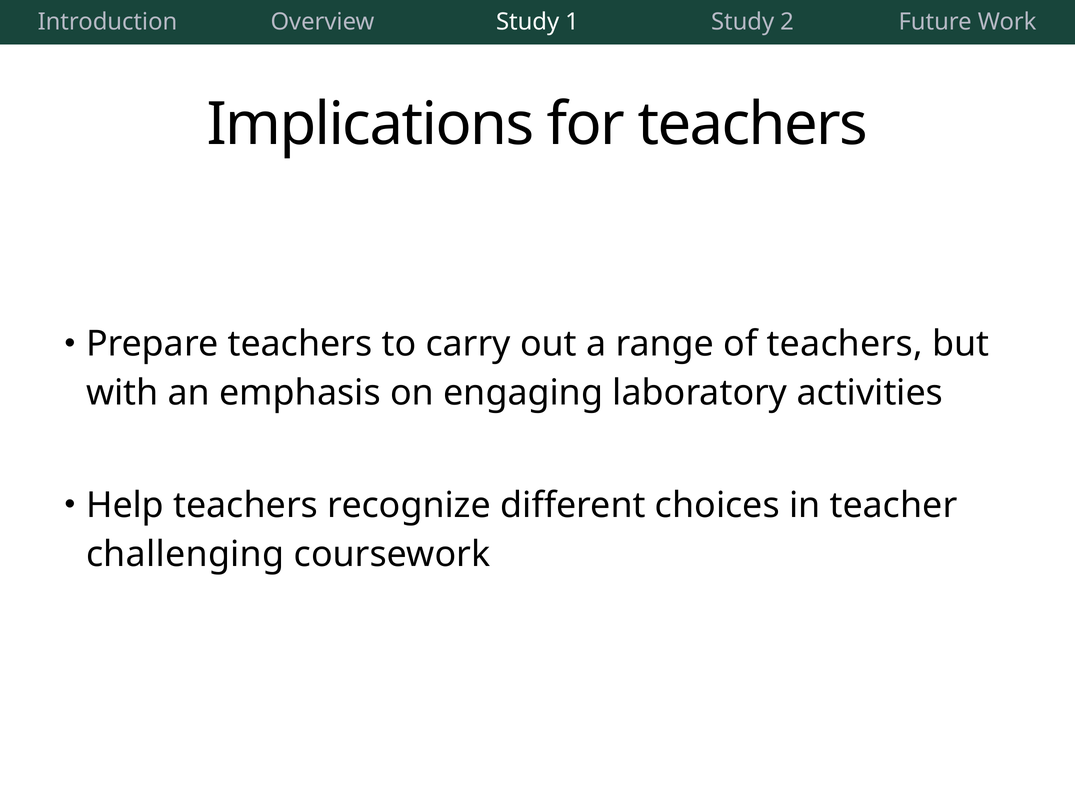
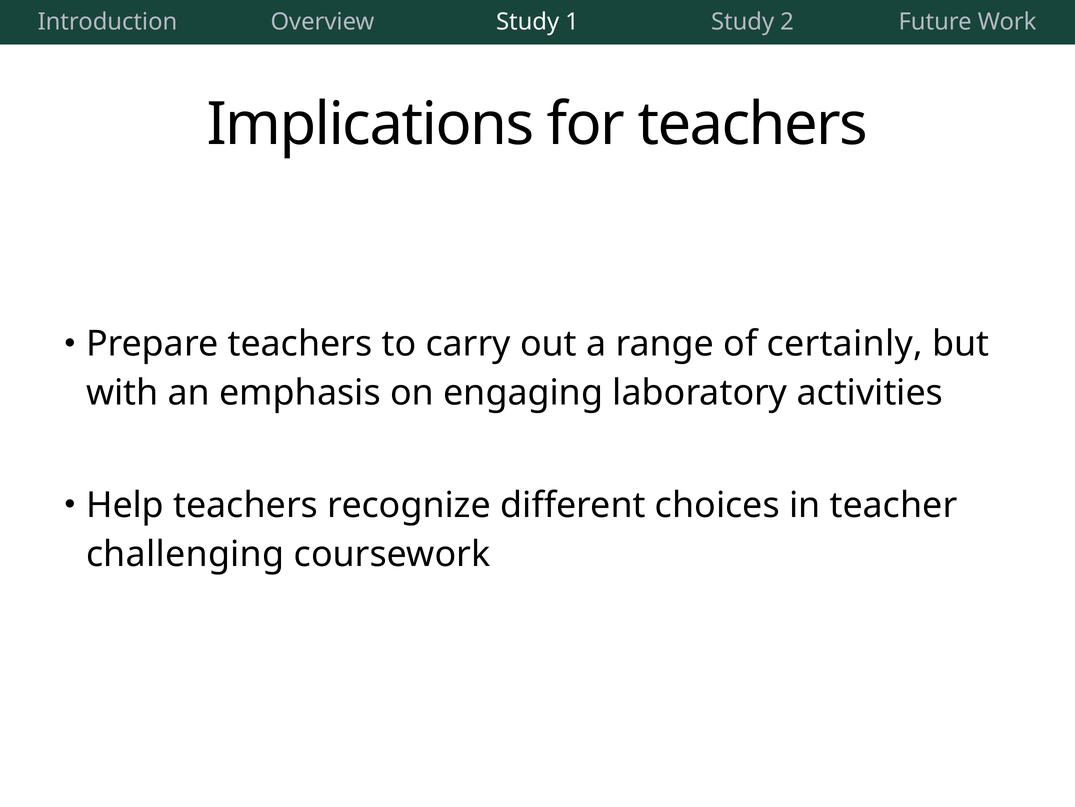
of teachers: teachers -> certainly (845, 344)
